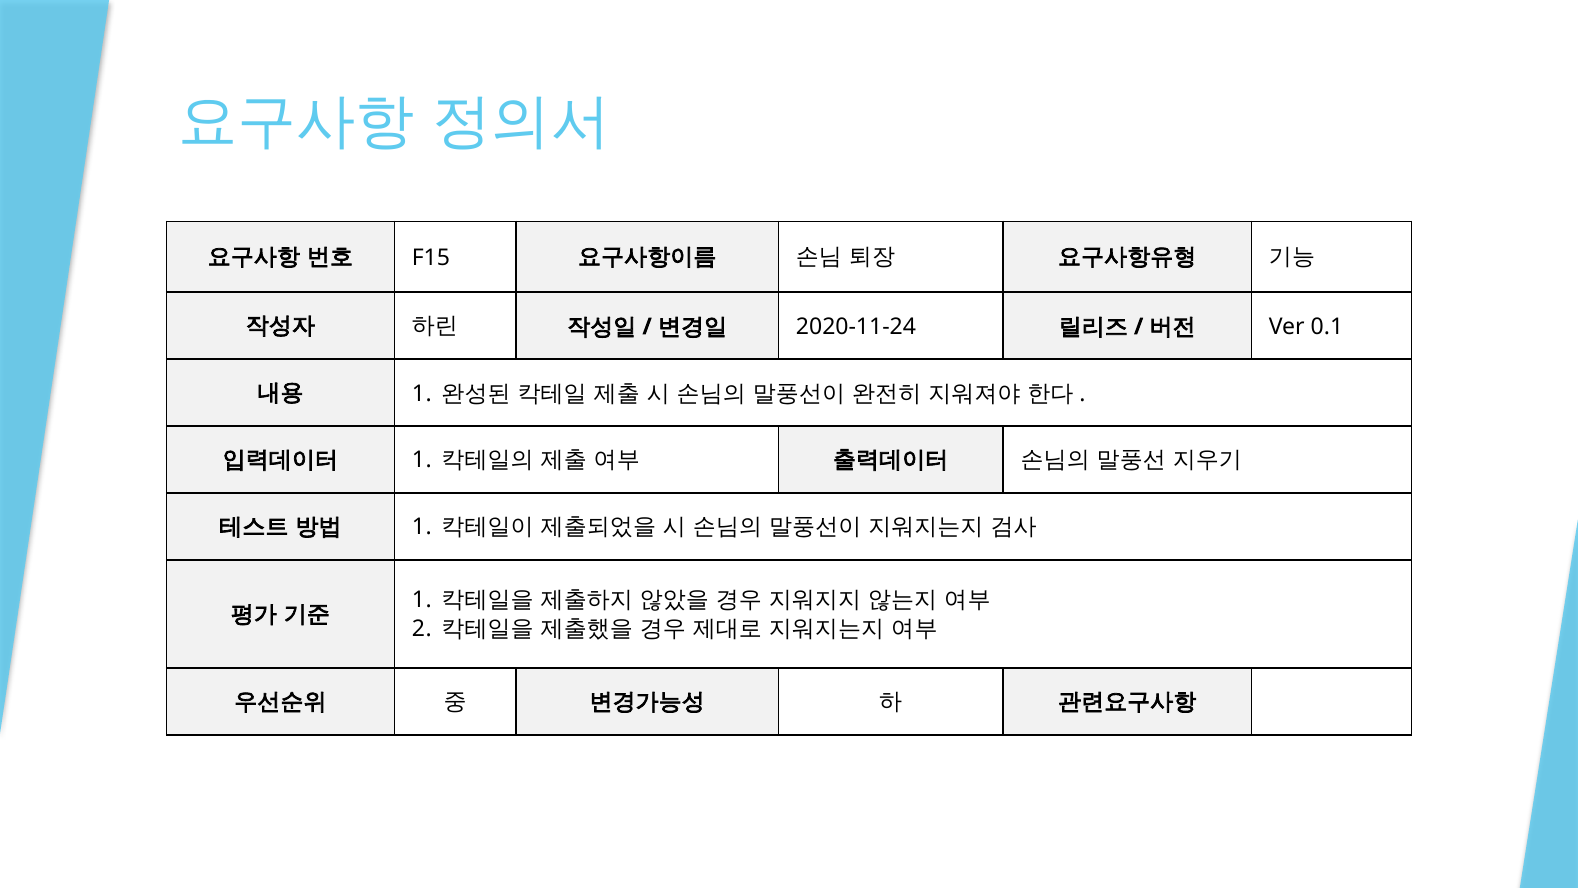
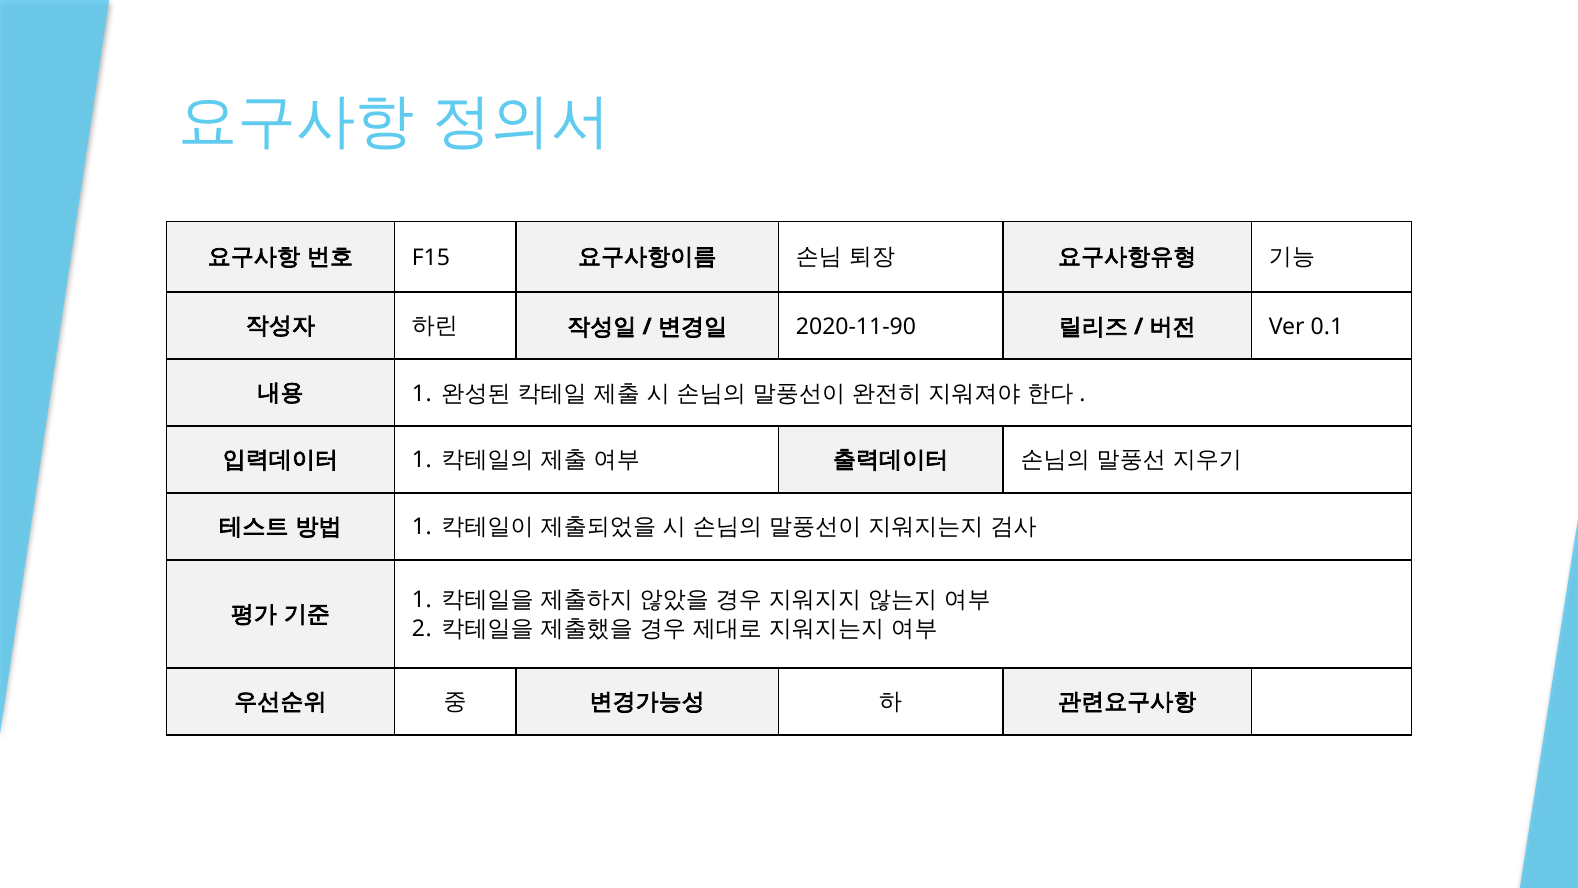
2020-11-24: 2020-11-24 -> 2020-11-90 (856, 327)
